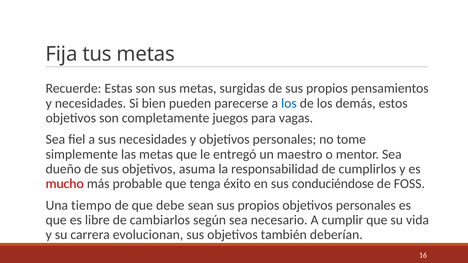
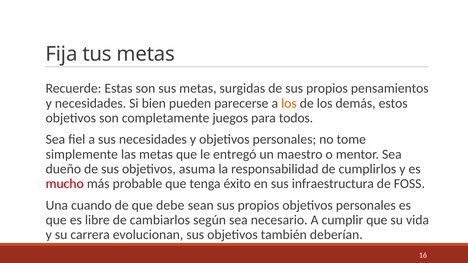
los colour: blue -> orange (289, 103)
vagas: vagas -> todos (296, 118)
conduciéndose: conduciéndose -> infraestructura (333, 184)
tiempo: tiempo -> cuando (91, 205)
